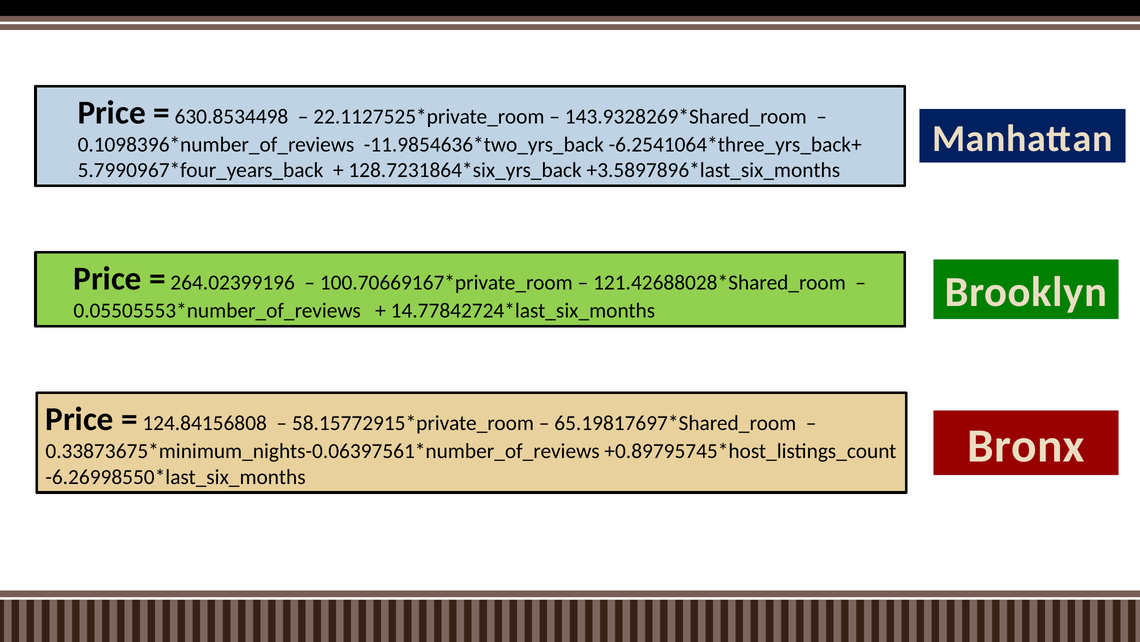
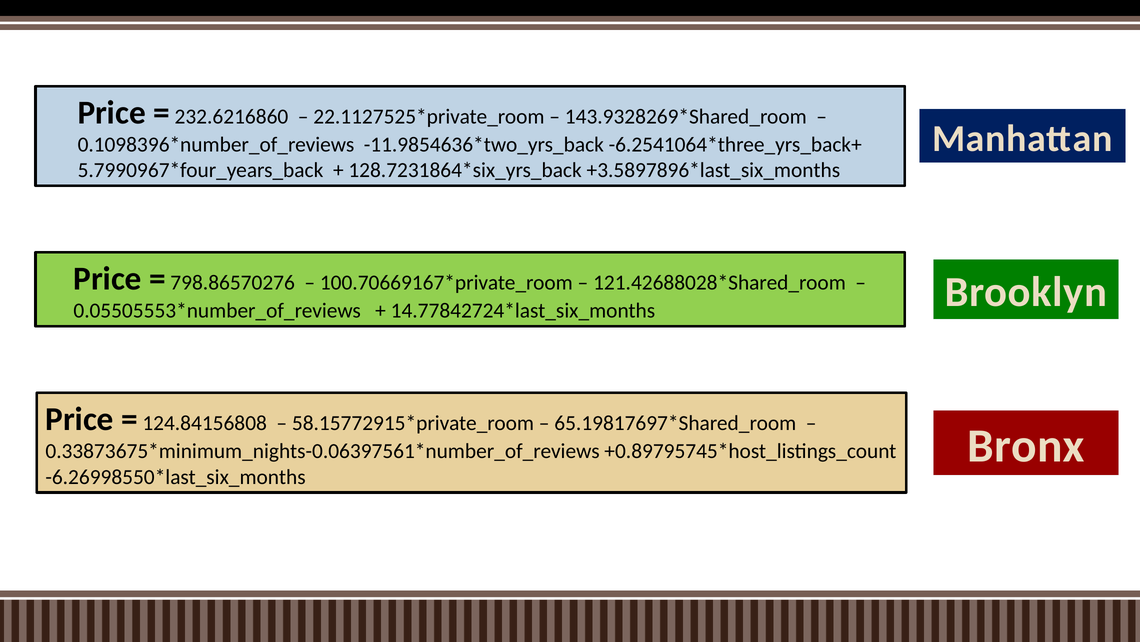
630.8534498: 630.8534498 -> 232.6216860 (231, 116)
264.02399196: 264.02399196 -> 798.86570276 (233, 283)
